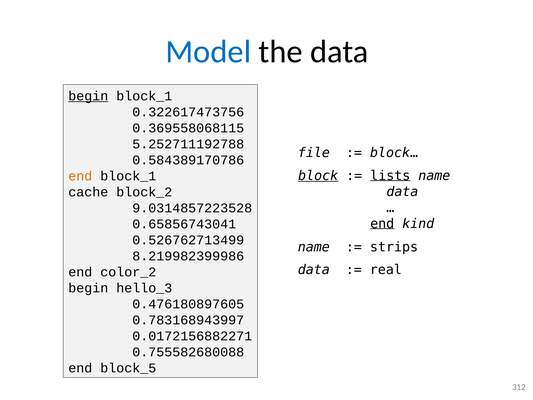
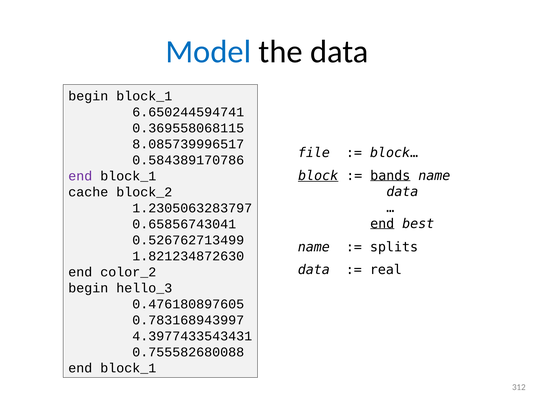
begin underline: present -> none (88, 96)
0.322617473756: 0.322617473756 -> 6.650244594741 (188, 112)
5.252711192788: 5.252711192788 -> 8.085739996517 (188, 144)
lists: lists -> bands (390, 176)
end colour: orange -> purple (80, 176)
9.0314857223528: 9.0314857223528 -> 1.2305063283797 (192, 208)
kind: kind -> best (418, 223)
strips: strips -> splits (394, 247)
8.219982399986: 8.219982399986 -> 1.821234872630 (188, 256)
0.0172156882271: 0.0172156882271 -> 4.3977433543431 (192, 336)
block_5: block_5 -> block_1 (128, 368)
